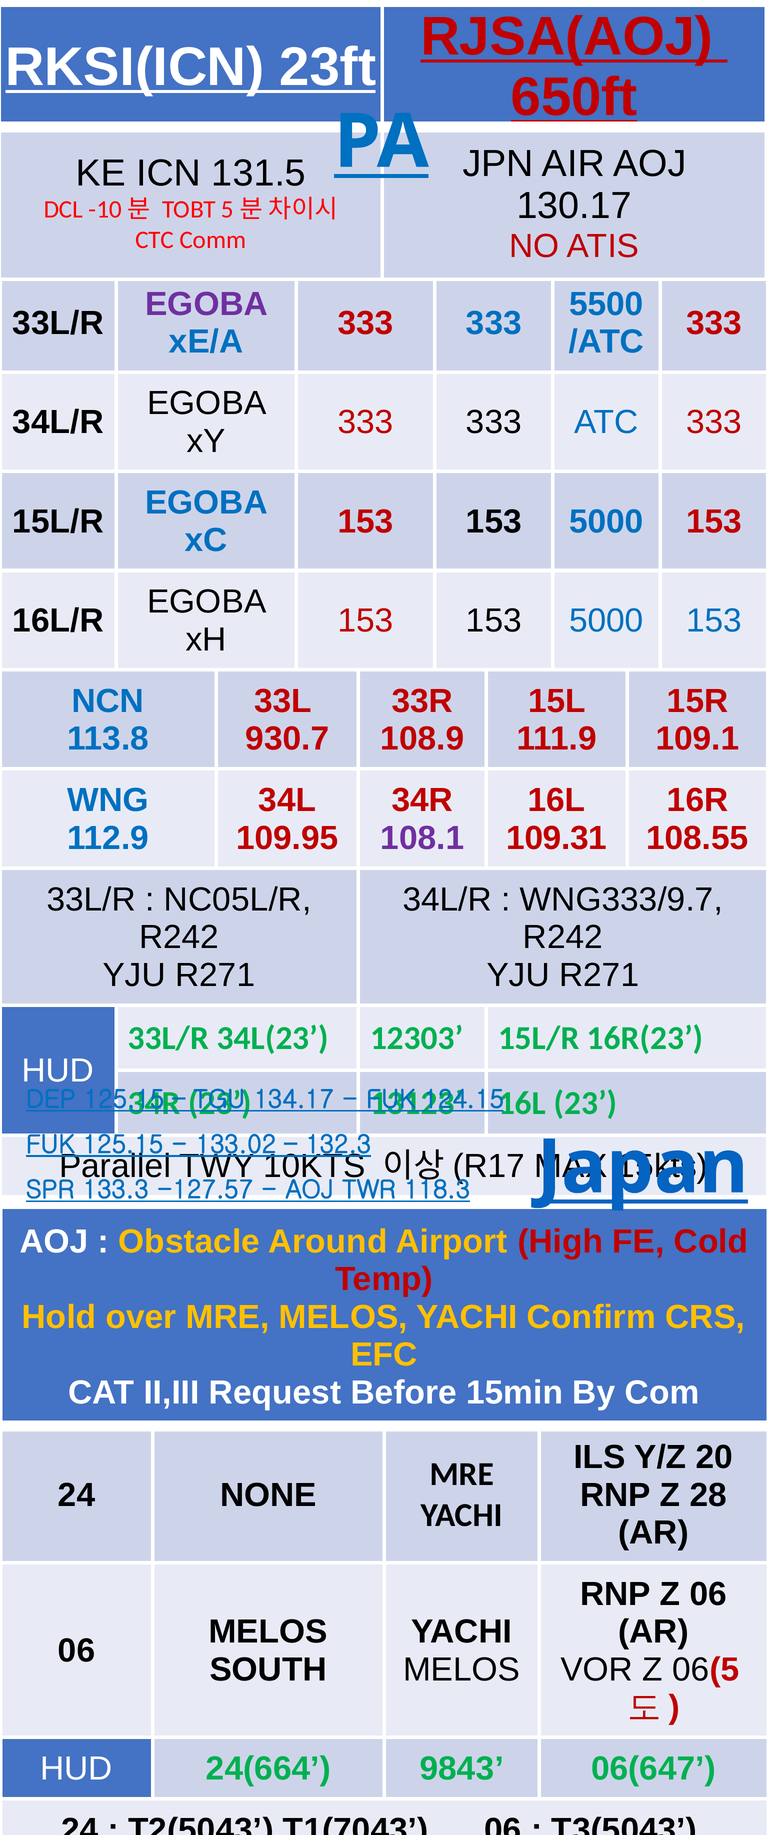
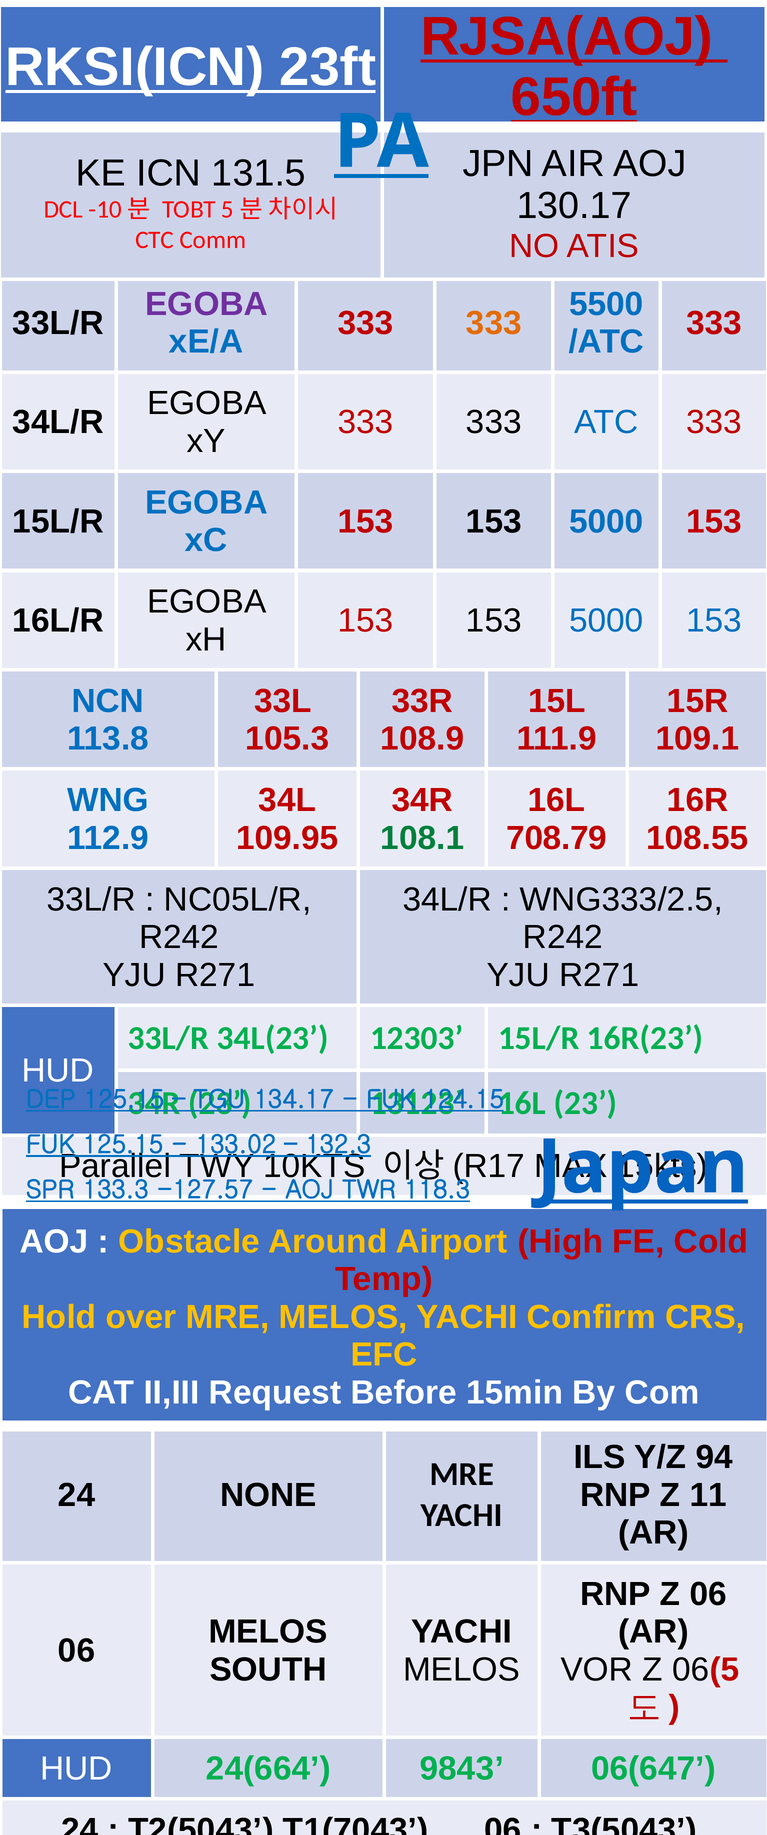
333 colour: blue -> orange (494, 323)
930.7: 930.7 -> 105.3 (287, 739)
108.1 colour: purple -> green (422, 838)
109.31: 109.31 -> 708.79 (557, 838)
WNG333/9.7: WNG333/9.7 -> WNG333/2.5 (621, 900)
20: 20 -> 94 (714, 1457)
28: 28 -> 11 (708, 1495)
